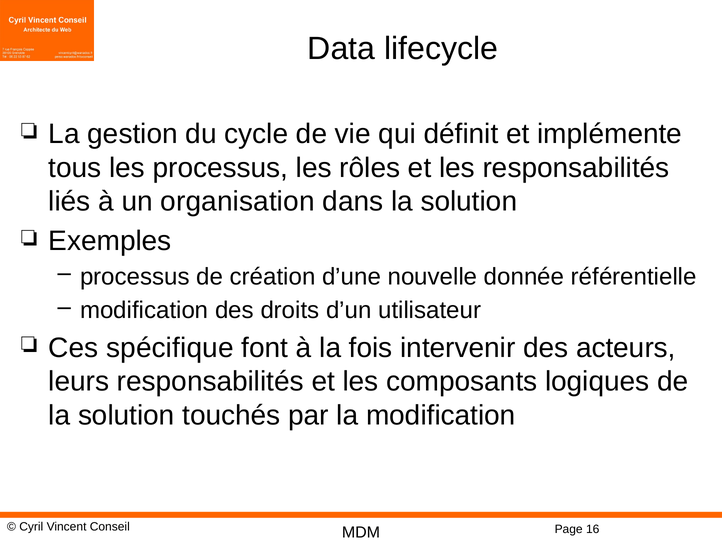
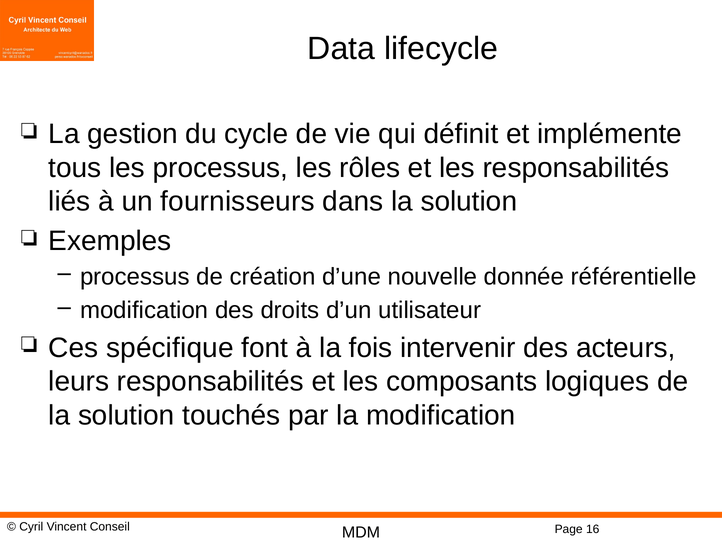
organisation: organisation -> fournisseurs (238, 201)
